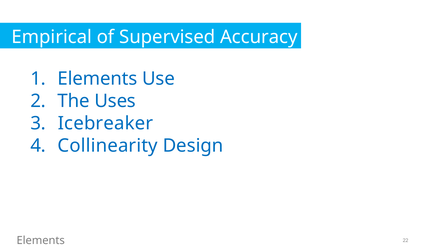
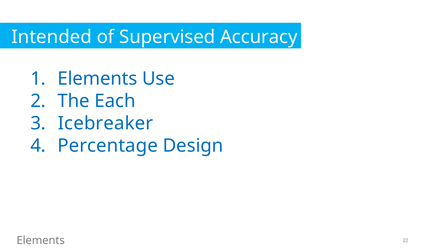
Empirical: Empirical -> Intended (52, 37)
Uses: Uses -> Each (115, 101)
Collinearity: Collinearity -> Percentage (108, 146)
